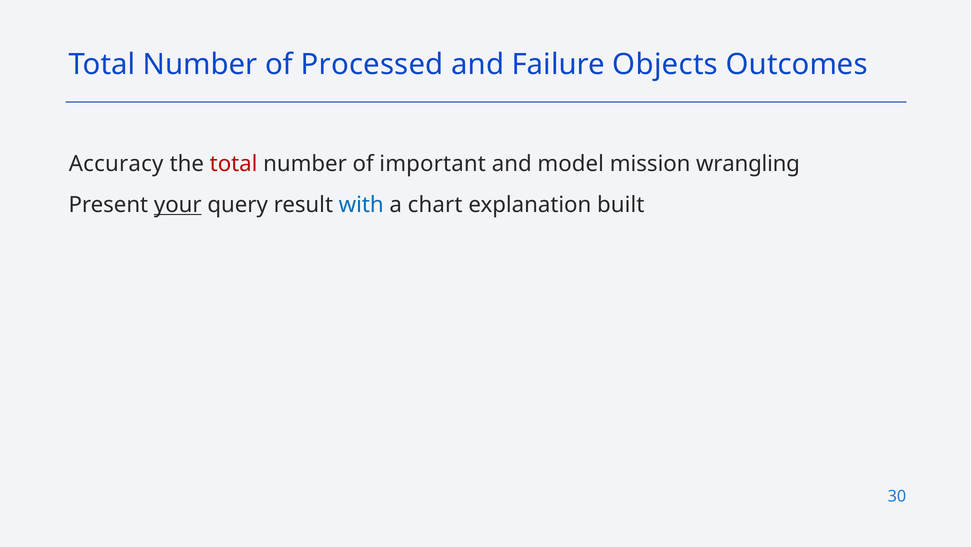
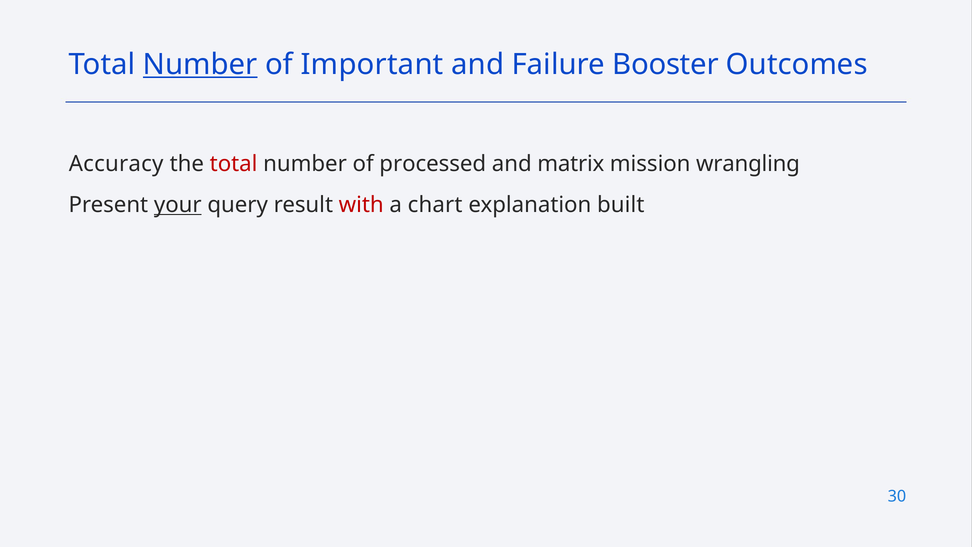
Number underline: none -> present (200, 65)
Processed: Processed -> Important (372, 65)
Objects: Objects -> Booster (666, 65)
important: important -> processed (433, 164)
model: model -> matrix (571, 164)
with colour: blue -> red (361, 205)
